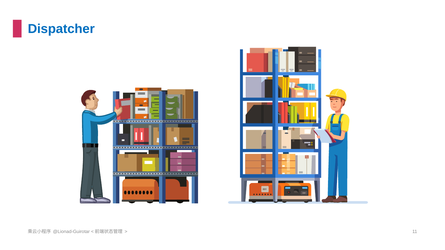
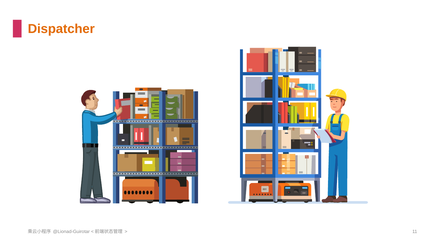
Dispatcher colour: blue -> orange (61, 29)
